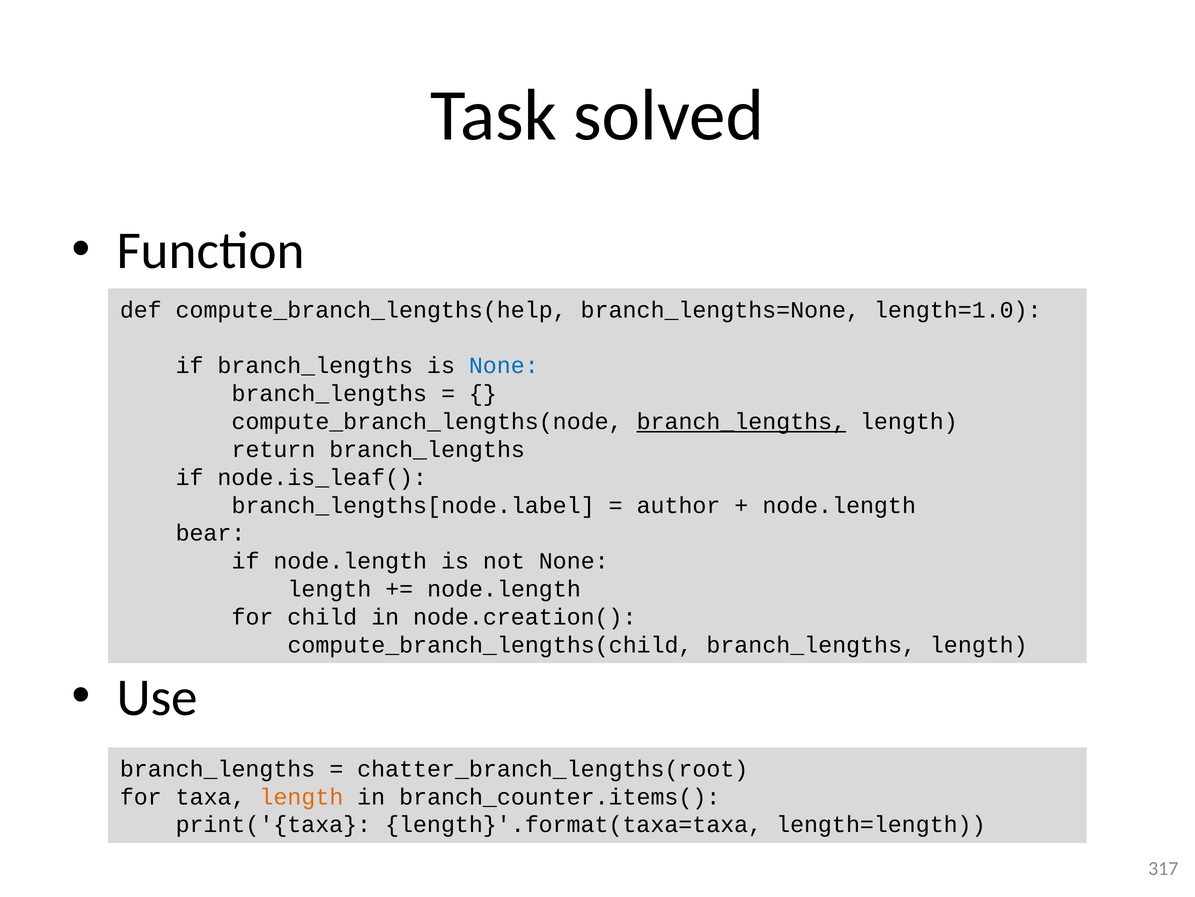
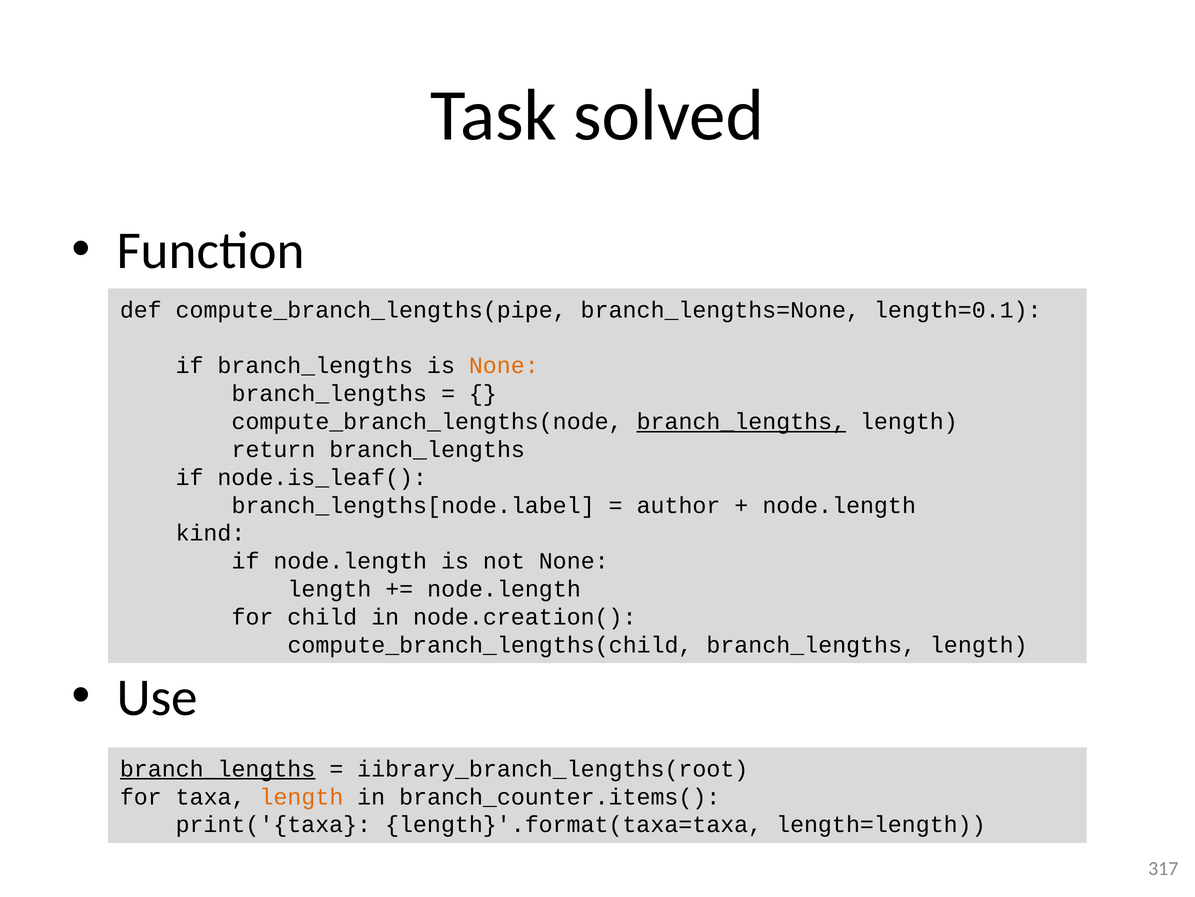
compute_branch_lengths(help: compute_branch_lengths(help -> compute_branch_lengths(pipe (371, 310)
length=1.0: length=1.0 -> length=0.1 (958, 310)
None colour: blue -> orange (504, 365)
bear: bear -> kind (210, 533)
branch_lengths underline: none -> present (218, 768)
chatter_branch_lengths(root: chatter_branch_lengths(root -> iibrary_branch_lengths(root (553, 768)
